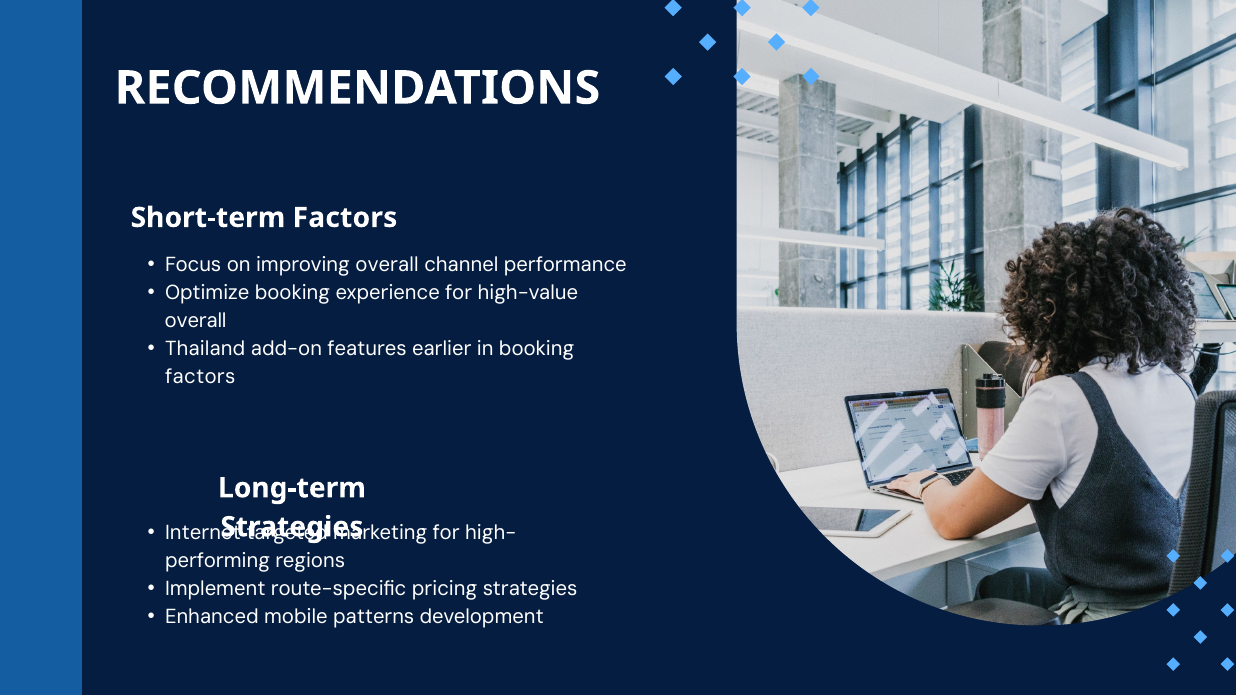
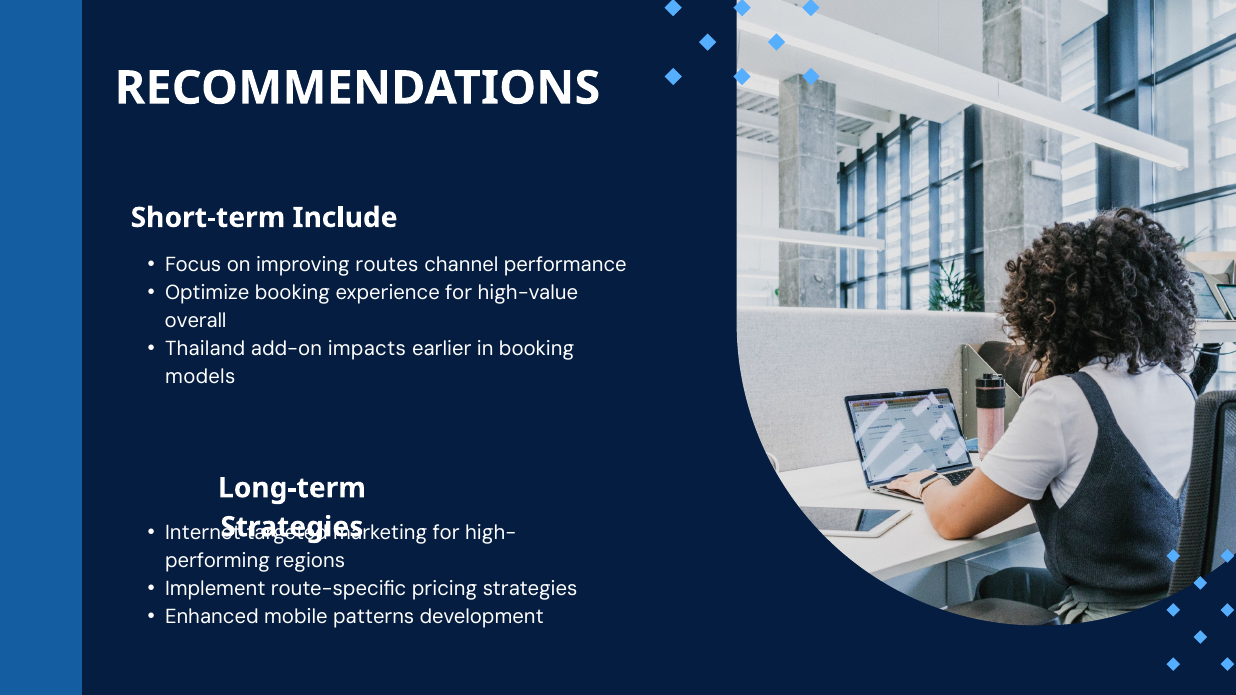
Short-term Factors: Factors -> Include (345, 218)
improving overall: overall -> routes (387, 265)
features: features -> impacts (367, 349)
factors: factors -> models (200, 377)
